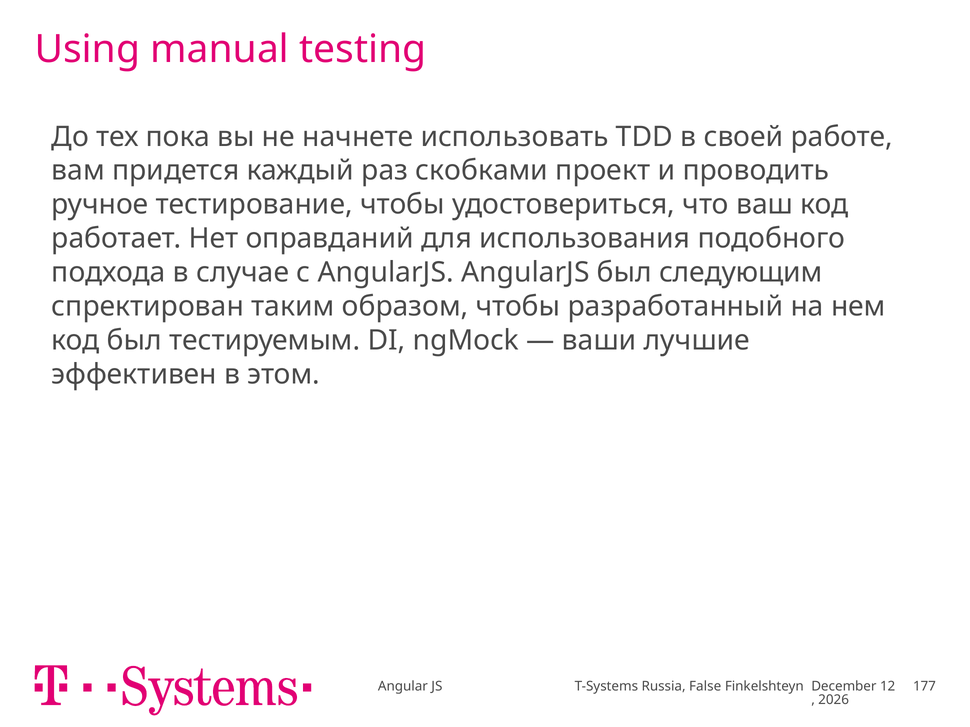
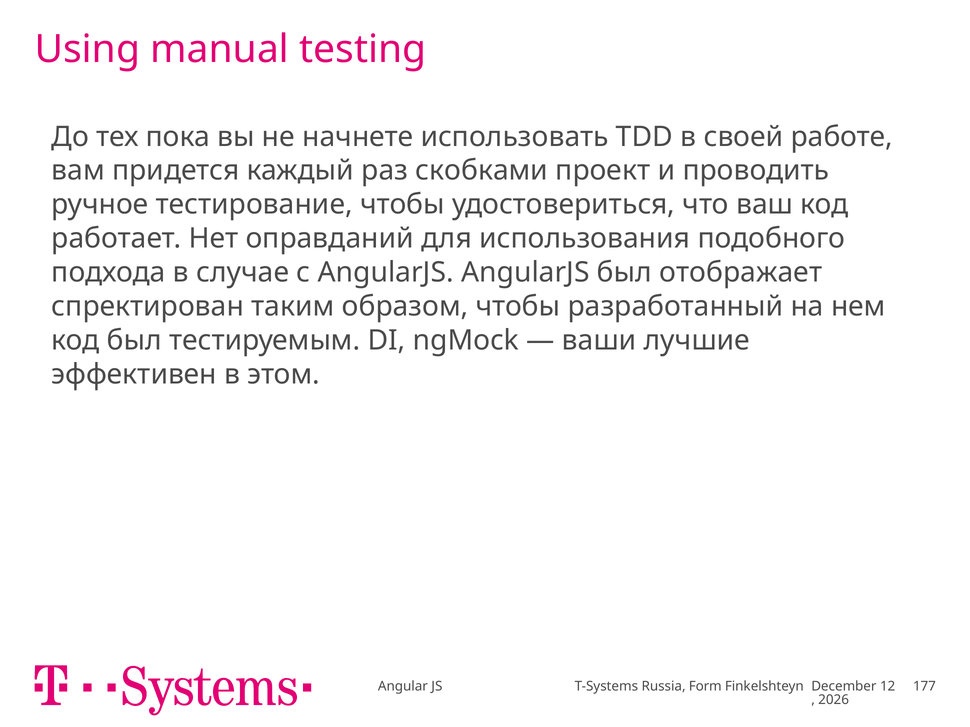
следующим: следующим -> отображает (741, 273)
False: False -> Form (705, 687)
